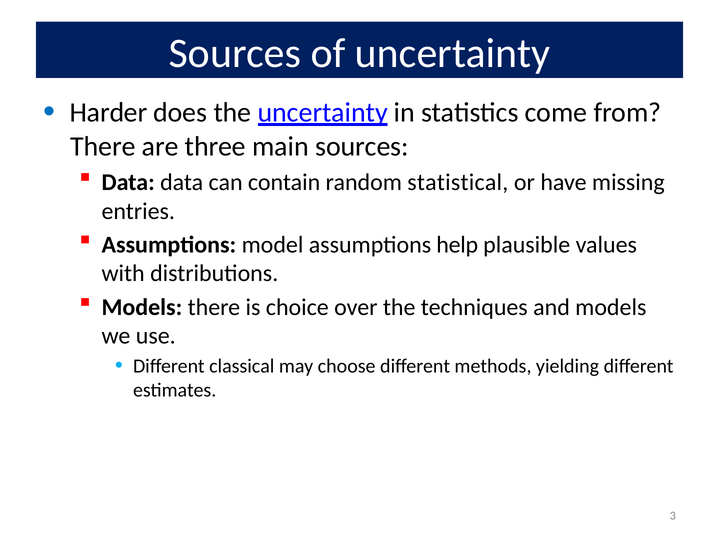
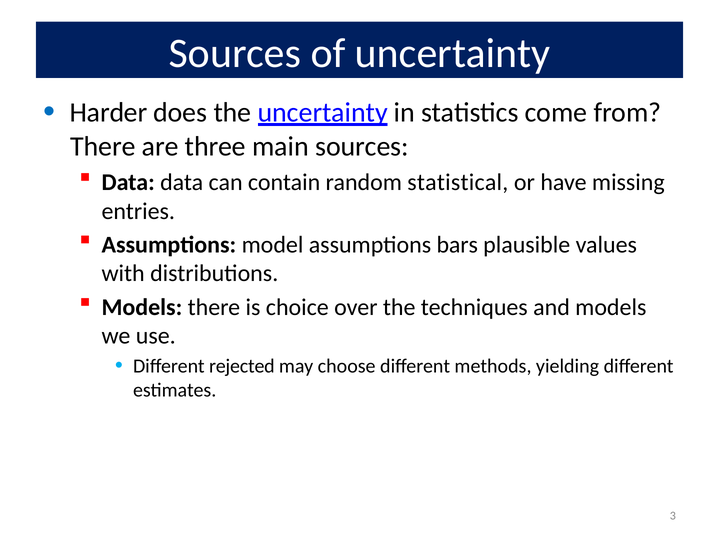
help: help -> bars (457, 244)
classical: classical -> rejected (242, 366)
